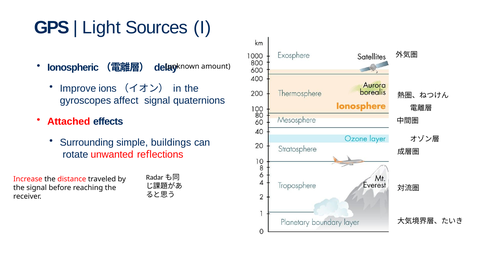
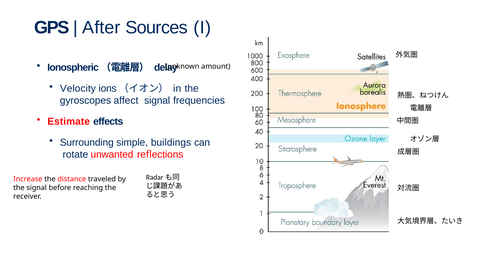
Light: Light -> After (101, 28)
Improve: Improve -> Velocity (78, 89)
quaternions: quaternions -> frequencies (199, 101)
Attached: Attached -> Estimate (69, 122)
